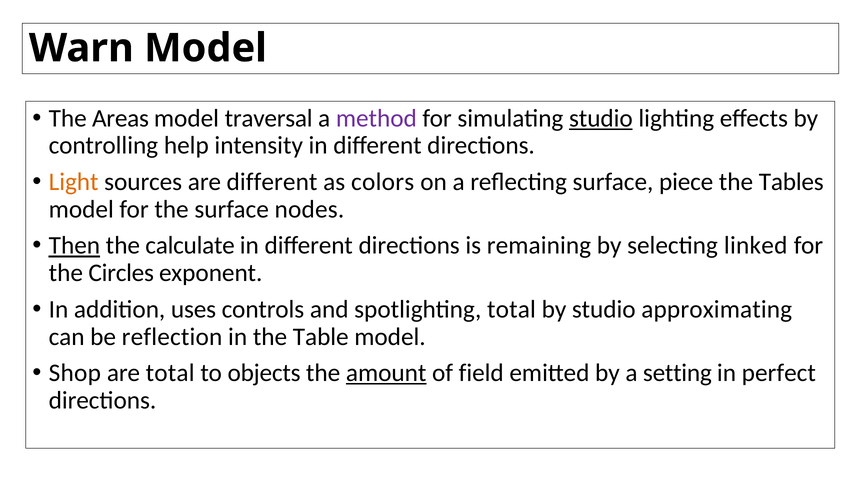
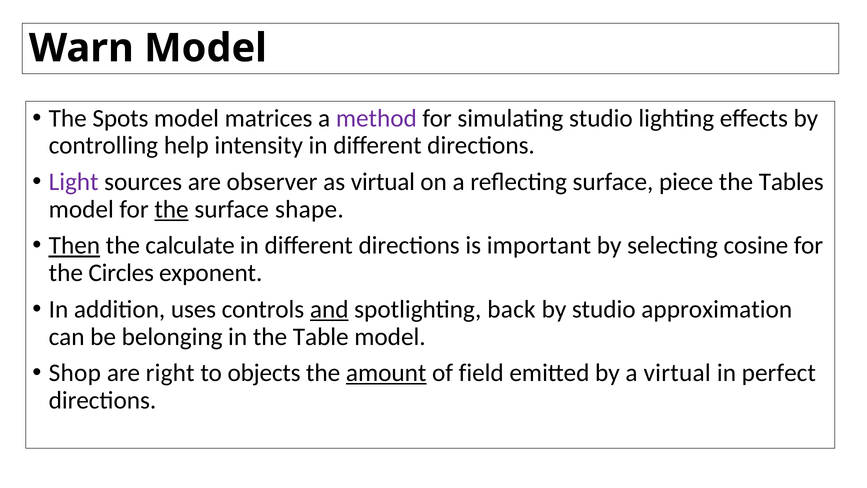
Areas: Areas -> Spots (120, 118)
traversal: traversal -> matrices (269, 118)
studio underline: present -> none (601, 118)
Light colour: orange -> purple (74, 182)
are different: different -> observer (272, 182)
as colors: colors -> virtual (383, 182)
the underline: none -> present (172, 209)
nodes: nodes -> shape (309, 209)
remaining: remaining -> important (539, 245)
linked: linked -> cosine (756, 245)
and underline: none -> present (329, 309)
spotlighting total: total -> back (511, 309)
approximating: approximating -> approximation (717, 309)
reflection: reflection -> belonging (172, 336)
are total: total -> right (170, 373)
a setting: setting -> virtual (677, 373)
